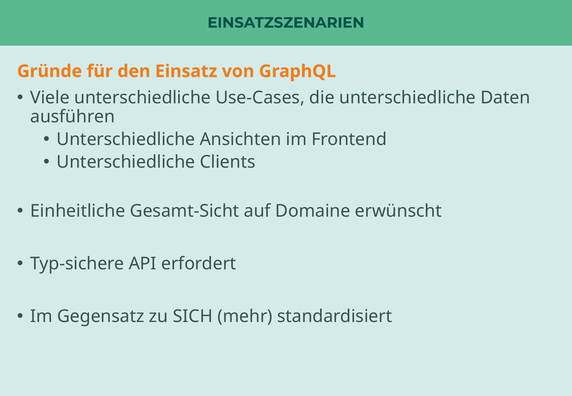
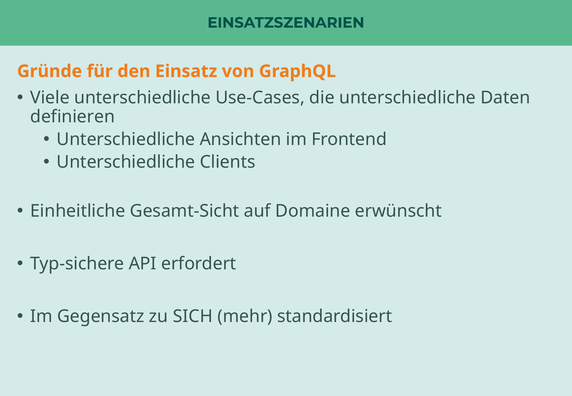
ausführen: ausführen -> definieren (73, 117)
